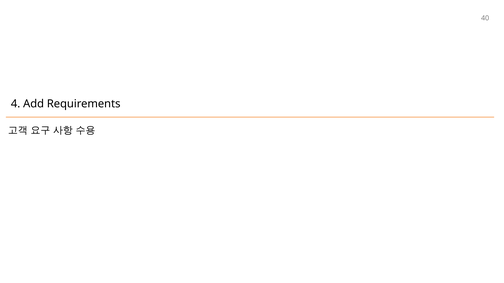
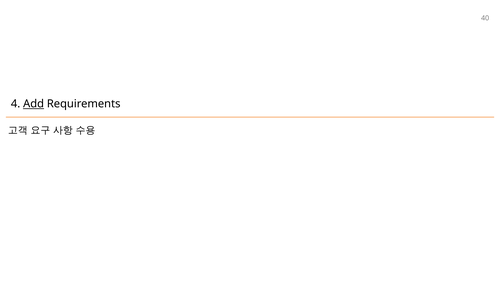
Add underline: none -> present (34, 104)
